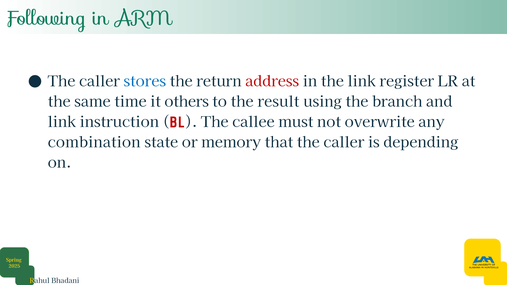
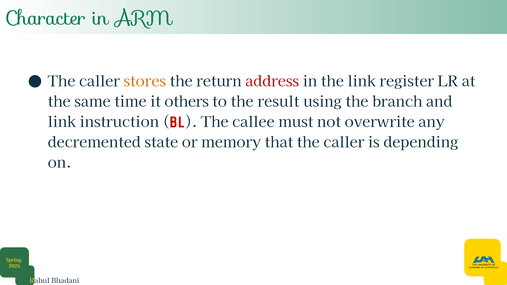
Following: Following -> Character (46, 18)
stores colour: blue -> orange (145, 82)
combination: combination -> decremented (94, 143)
